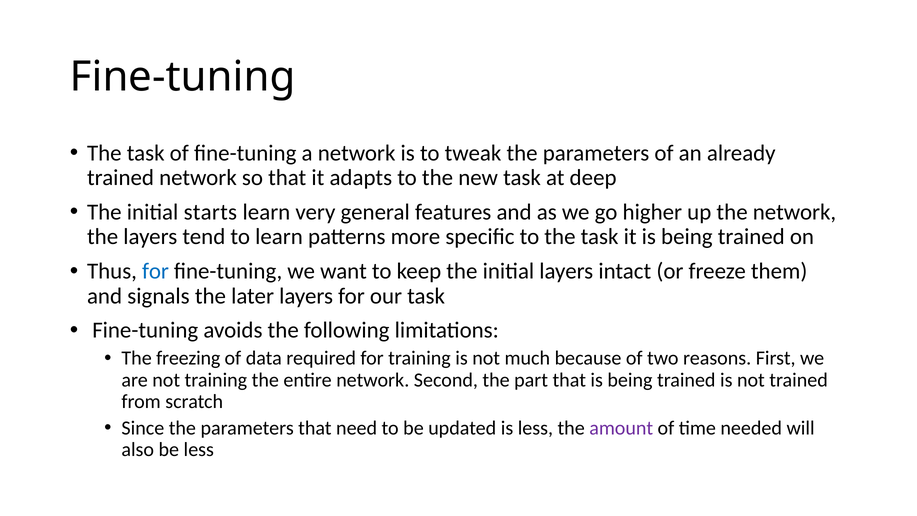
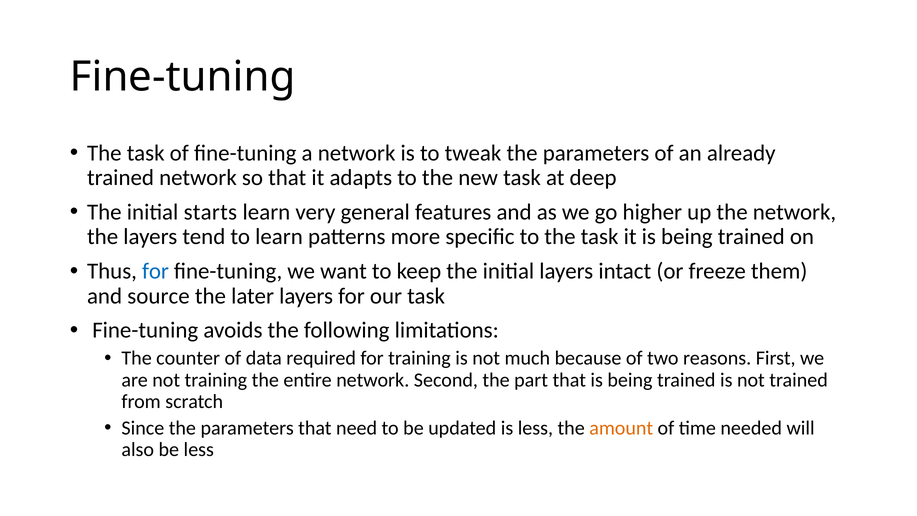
signals: signals -> source (158, 296)
freezing: freezing -> counter (188, 358)
amount colour: purple -> orange (621, 428)
